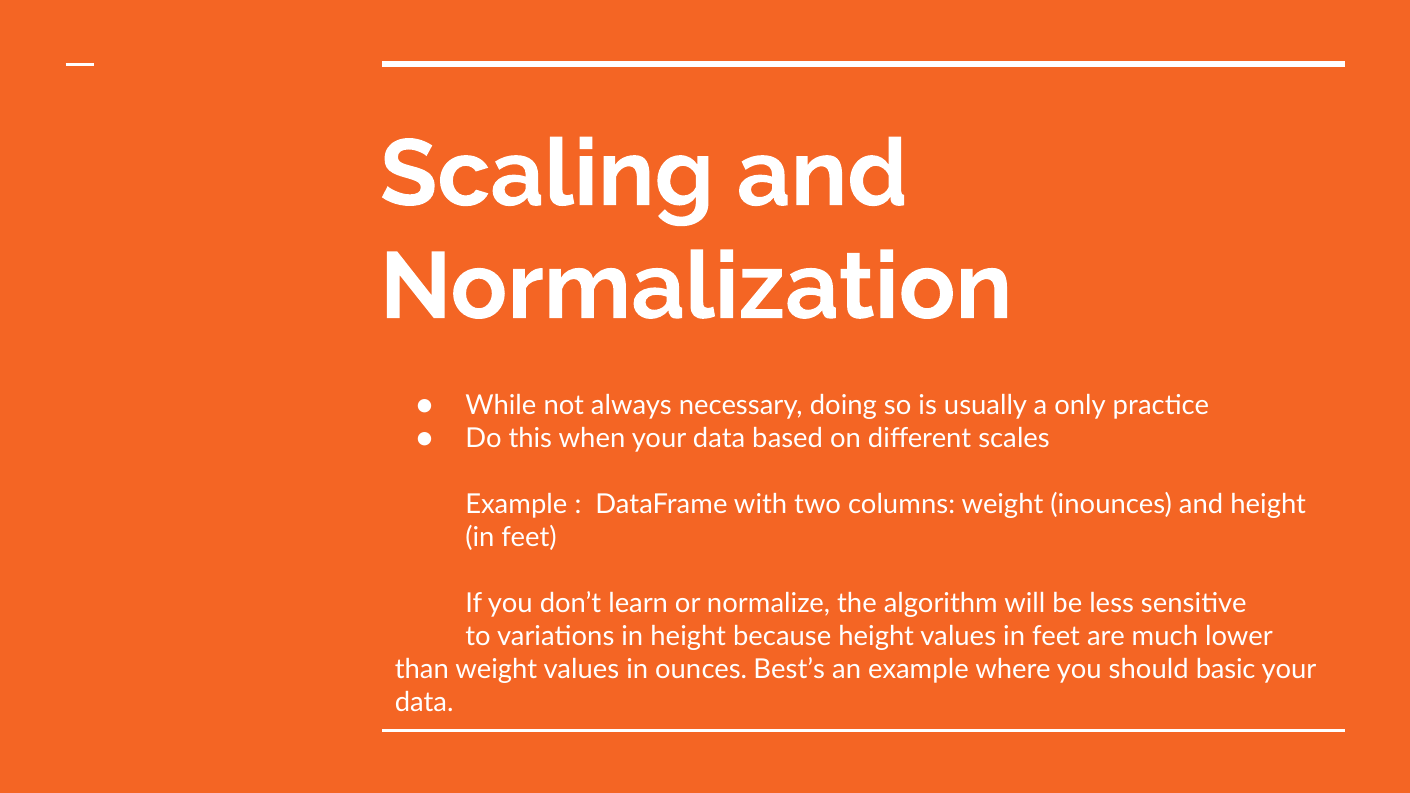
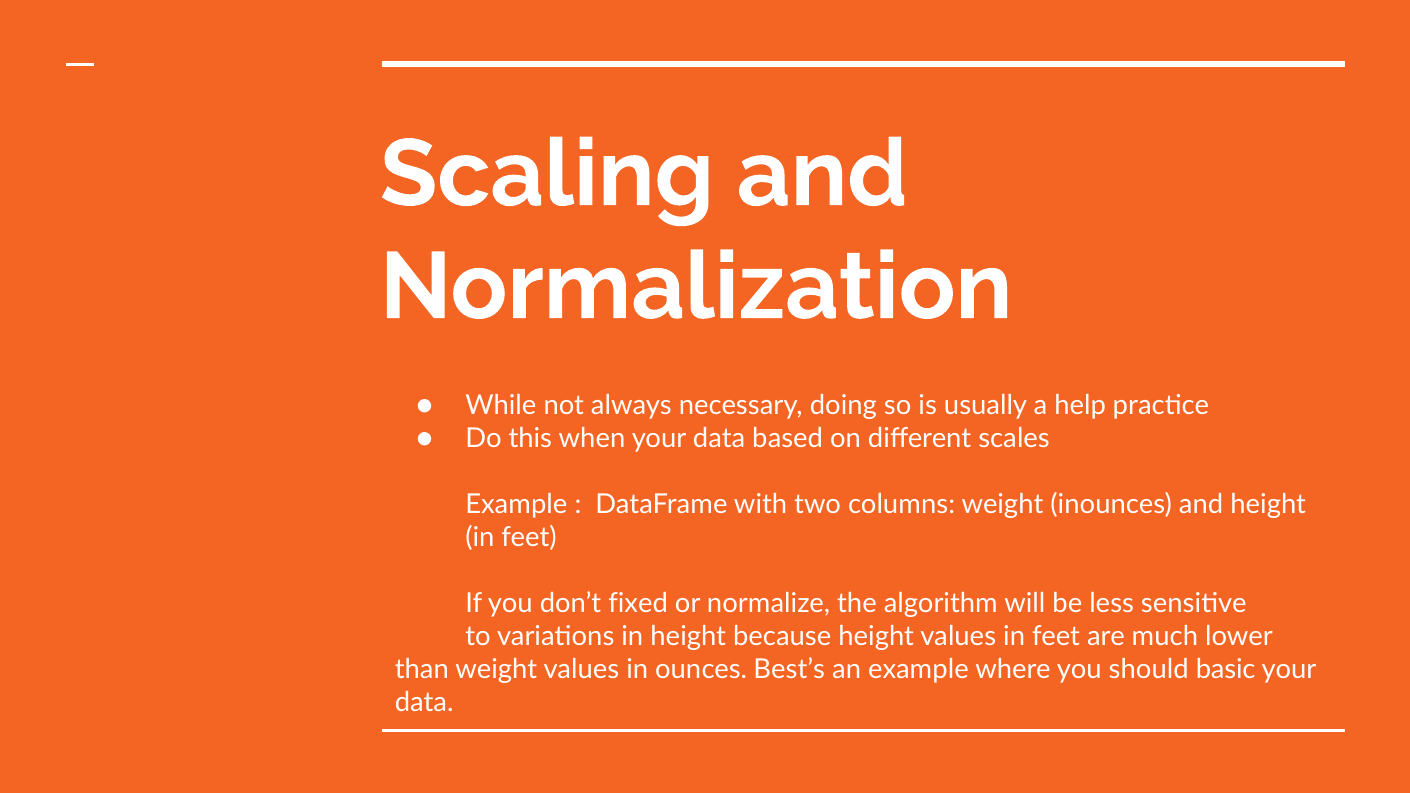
only: only -> help (1080, 406)
learn: learn -> fixed (638, 604)
